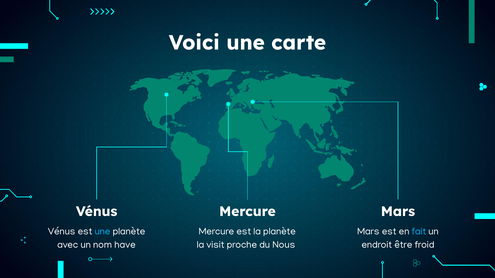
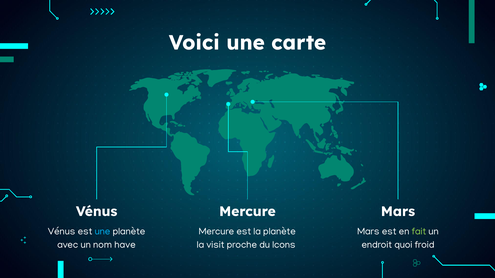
fait colour: light blue -> light green (419, 232)
Nous: Nous -> Icons (284, 245)
être: être -> quoi (403, 245)
